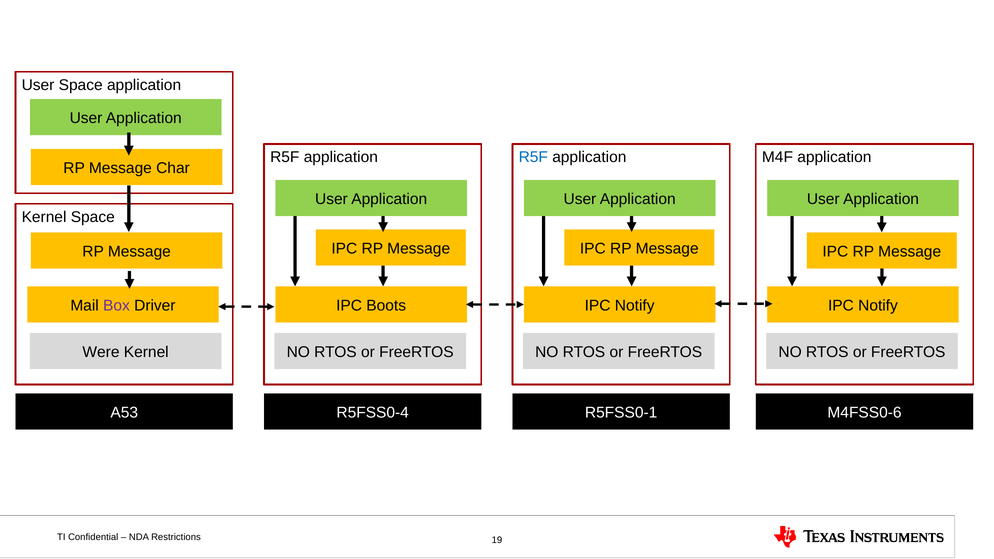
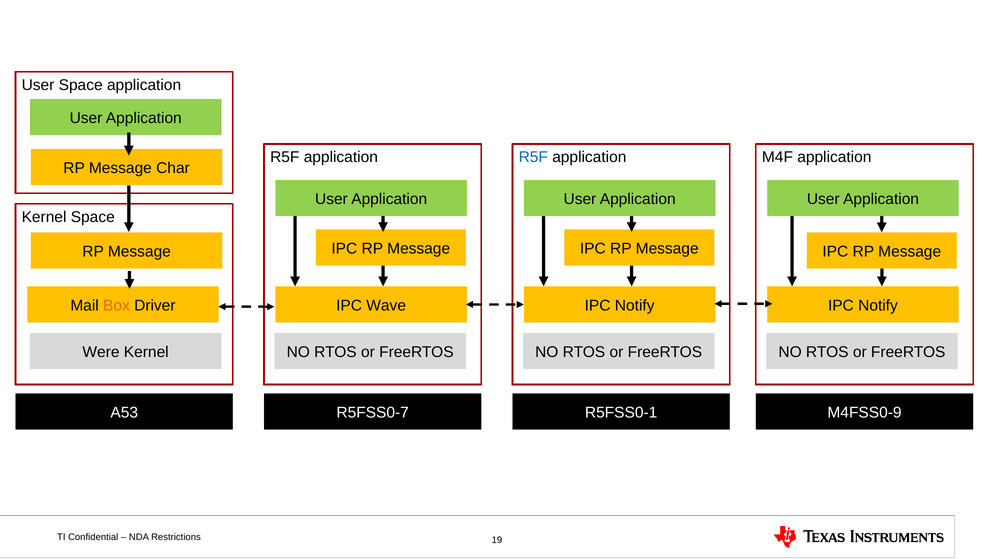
Box colour: purple -> orange (116, 306)
Boots: Boots -> Wave (386, 306)
R5FSS0-4: R5FSS0-4 -> R5FSS0-7 (373, 413)
M4FSS0-6: M4FSS0-6 -> M4FSS0-9 (865, 413)
